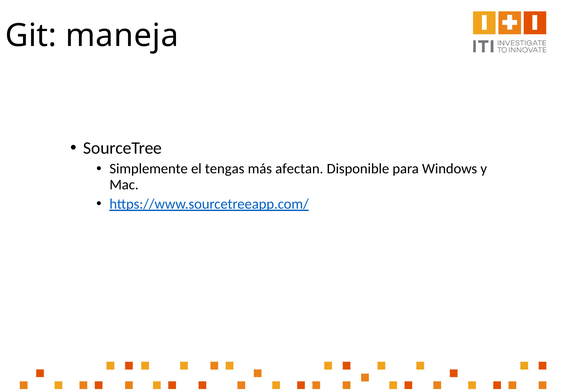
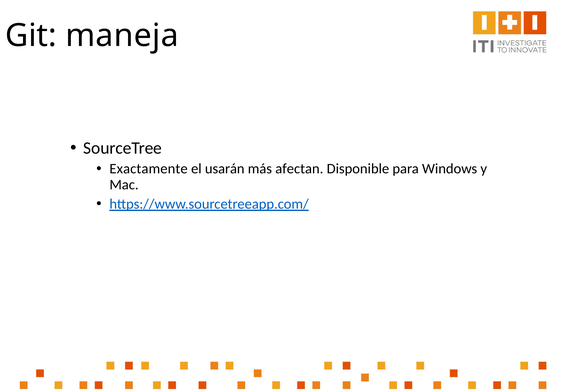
Simplemente: Simplemente -> Exactamente (149, 169)
tengas: tengas -> usarán (225, 169)
